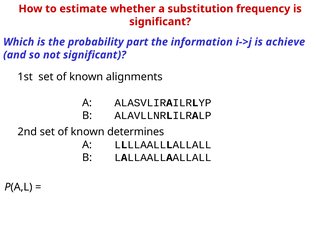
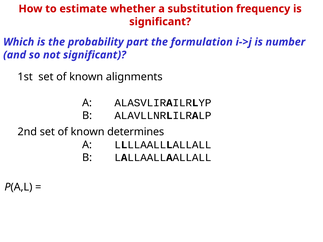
information: information -> formulation (202, 42)
achieve: achieve -> number (285, 42)
